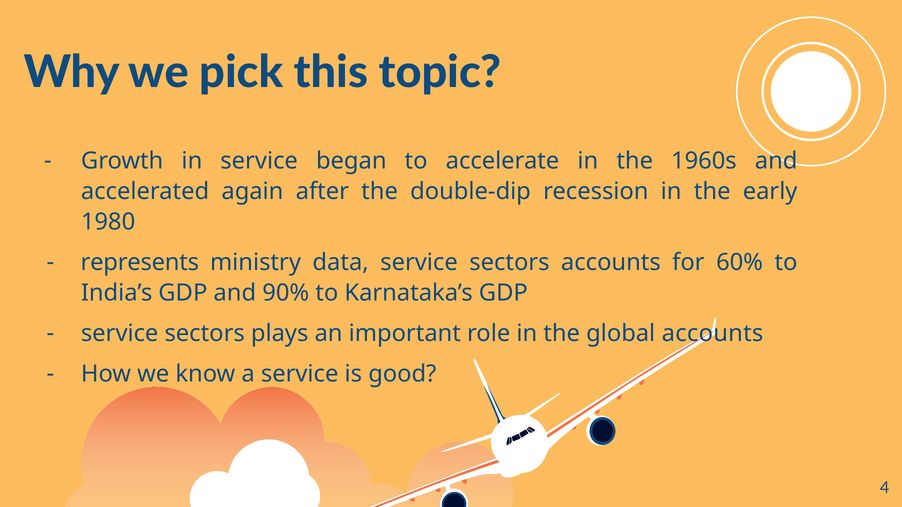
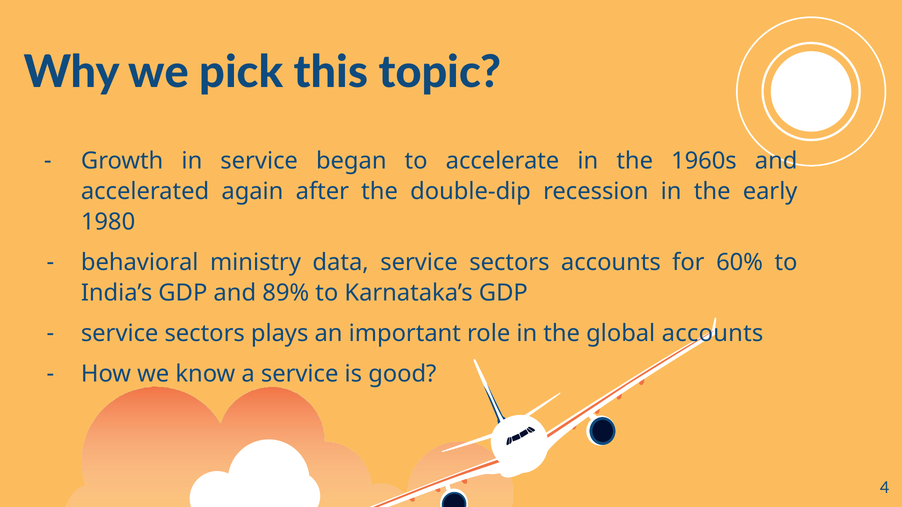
represents: represents -> behavioral (140, 262)
90%: 90% -> 89% (286, 293)
